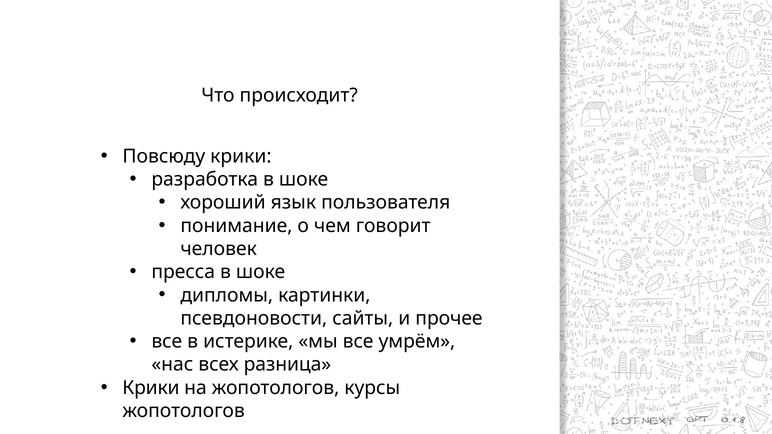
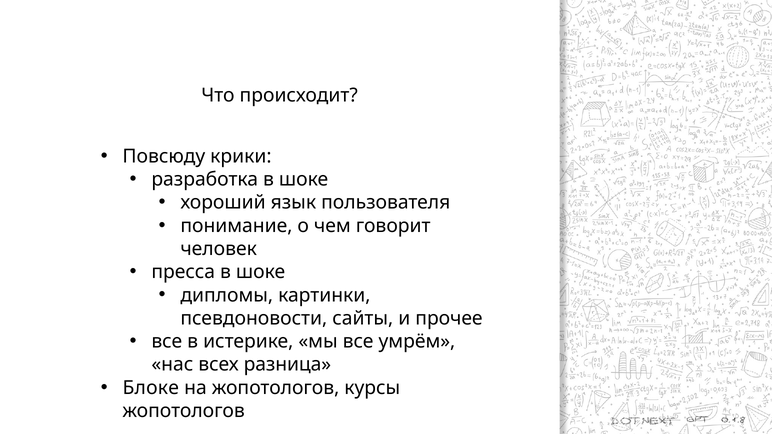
Крики: Крики -> Блоке (151, 388)
